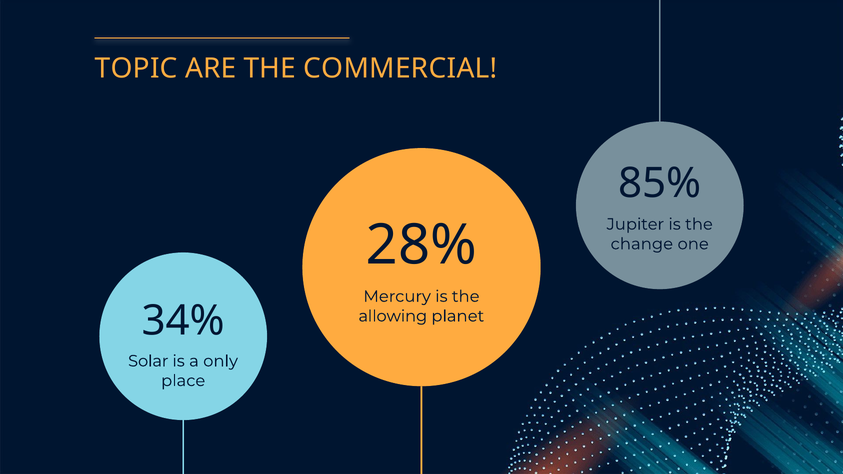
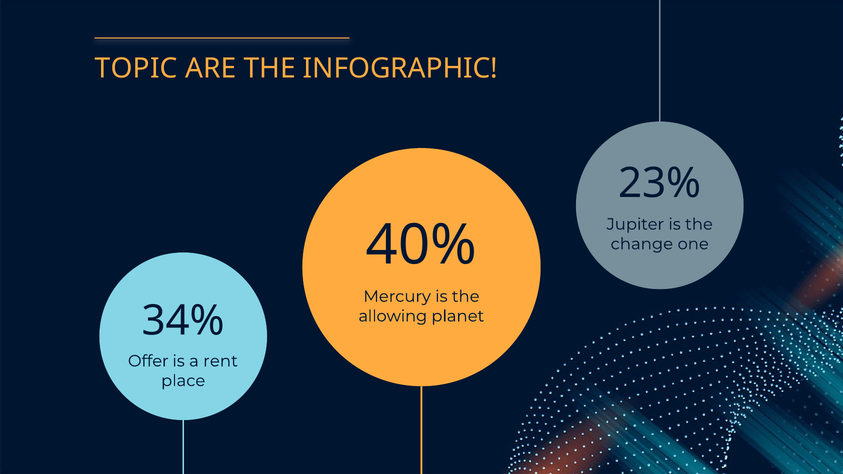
COMMERCIAL: COMMERCIAL -> INFOGRAPHIC (401, 68)
85%: 85% -> 23% (660, 184)
28%: 28% -> 40% (421, 245)
Solar: Solar -> Offer (148, 361)
only: only -> rent (220, 361)
